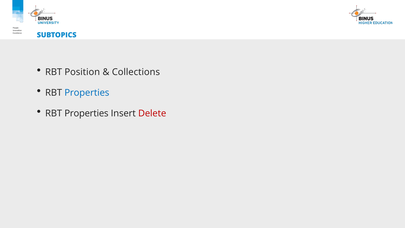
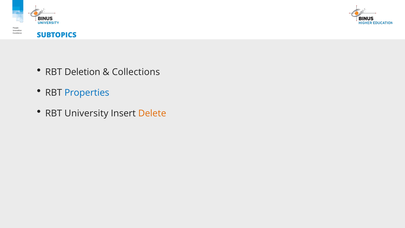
Position: Position -> Deletion (82, 72)
Properties: Properties -> University (86, 113)
Delete colour: red -> orange (152, 113)
